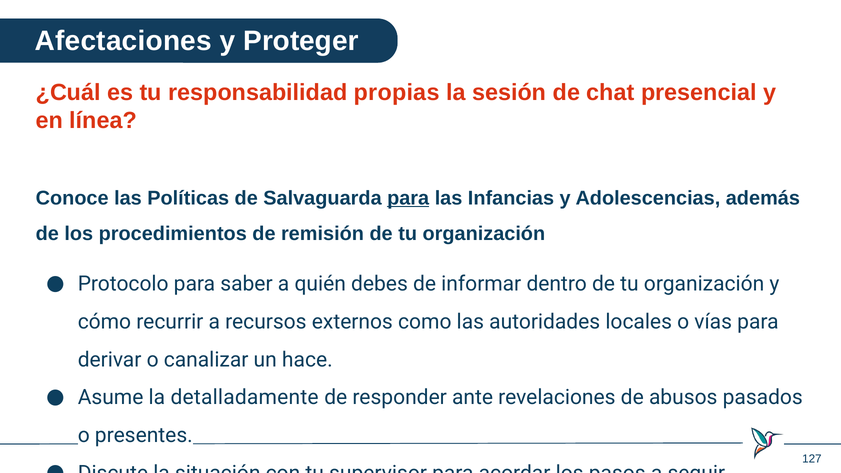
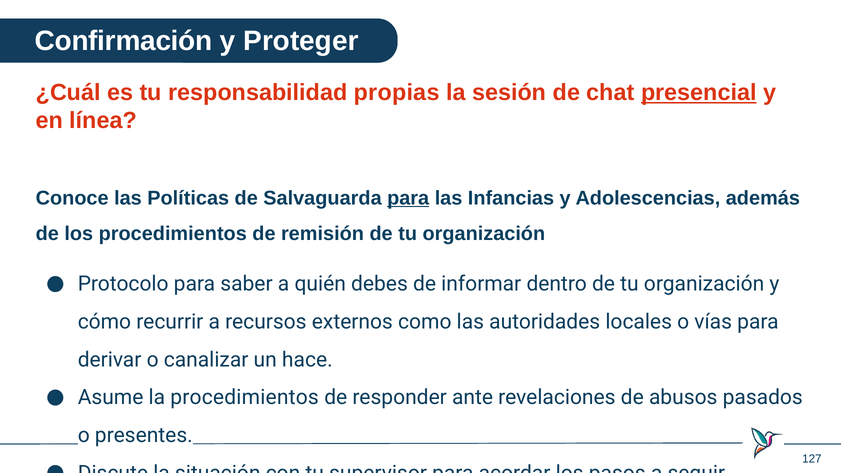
Afectaciones: Afectaciones -> Confirmación (124, 41)
presencial underline: none -> present (699, 93)
la detalladamente: detalladamente -> procedimientos (245, 398)
